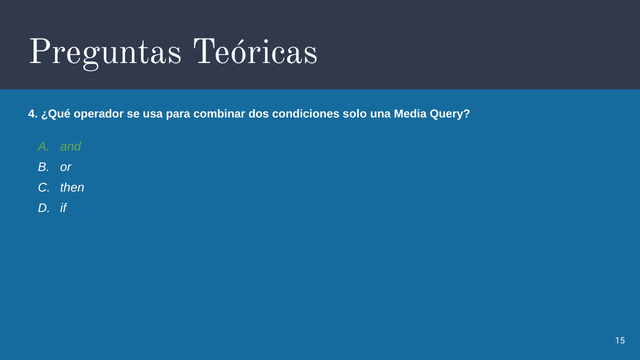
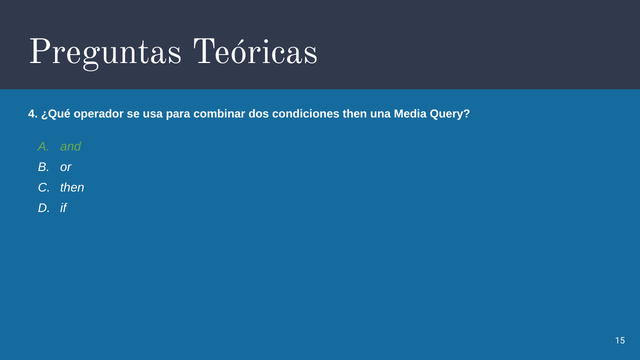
condiciones solo: solo -> then (355, 114)
